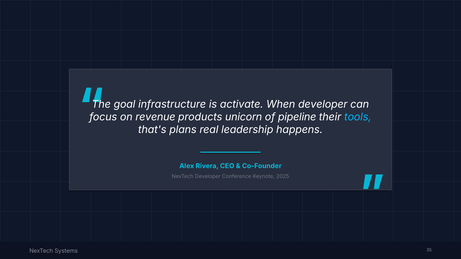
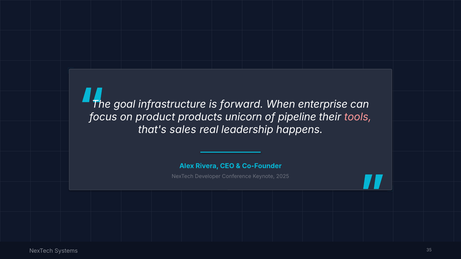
activate: activate -> forward (242, 104)
When developer: developer -> enterprise (323, 104)
revenue: revenue -> product (155, 117)
tools colour: light blue -> pink (358, 117)
plans: plans -> sales (183, 130)
